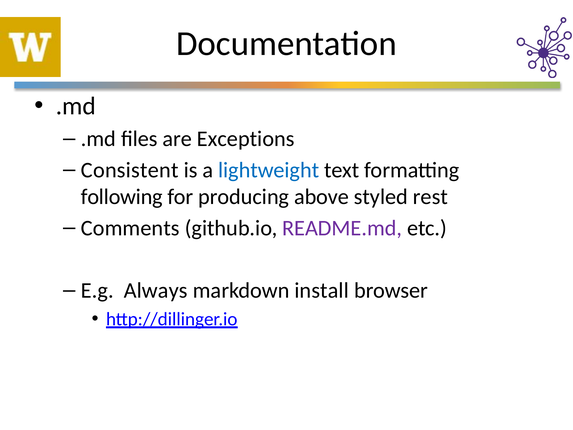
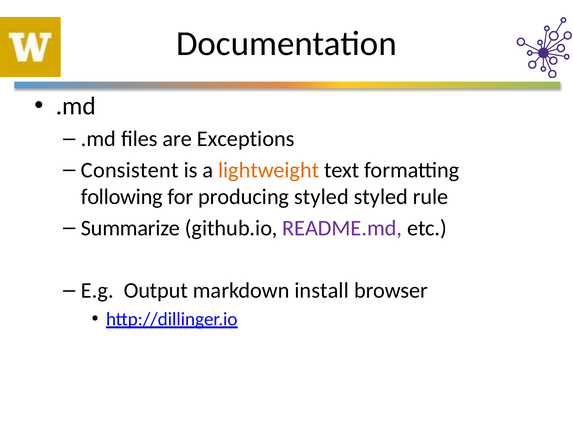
lightweight colour: blue -> orange (269, 170)
producing above: above -> styled (321, 197)
rest: rest -> rule (430, 197)
Comments: Comments -> Summarize (130, 228)
Always: Always -> Output (156, 290)
